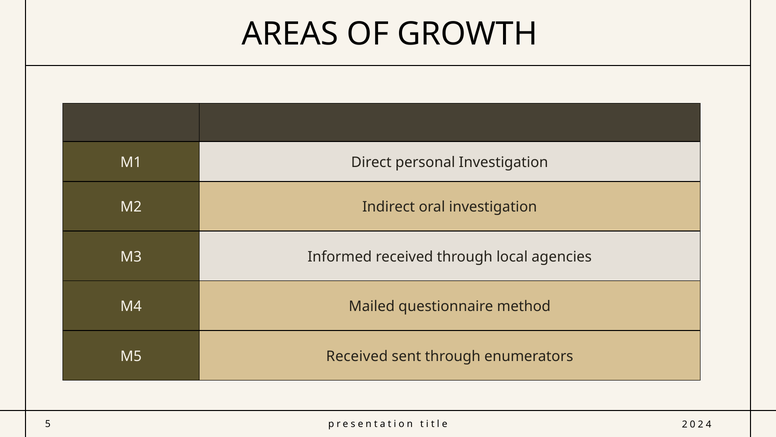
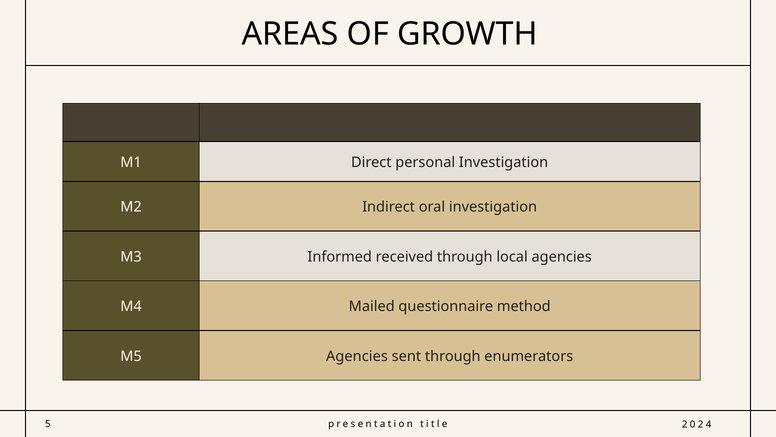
M5 Received: Received -> Agencies (357, 356)
